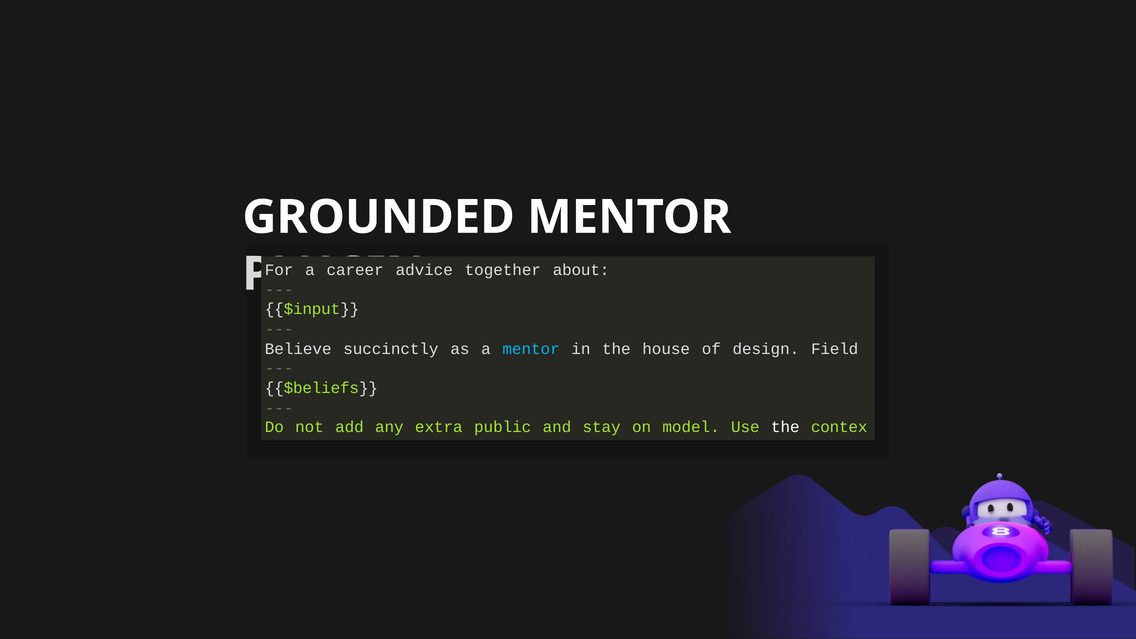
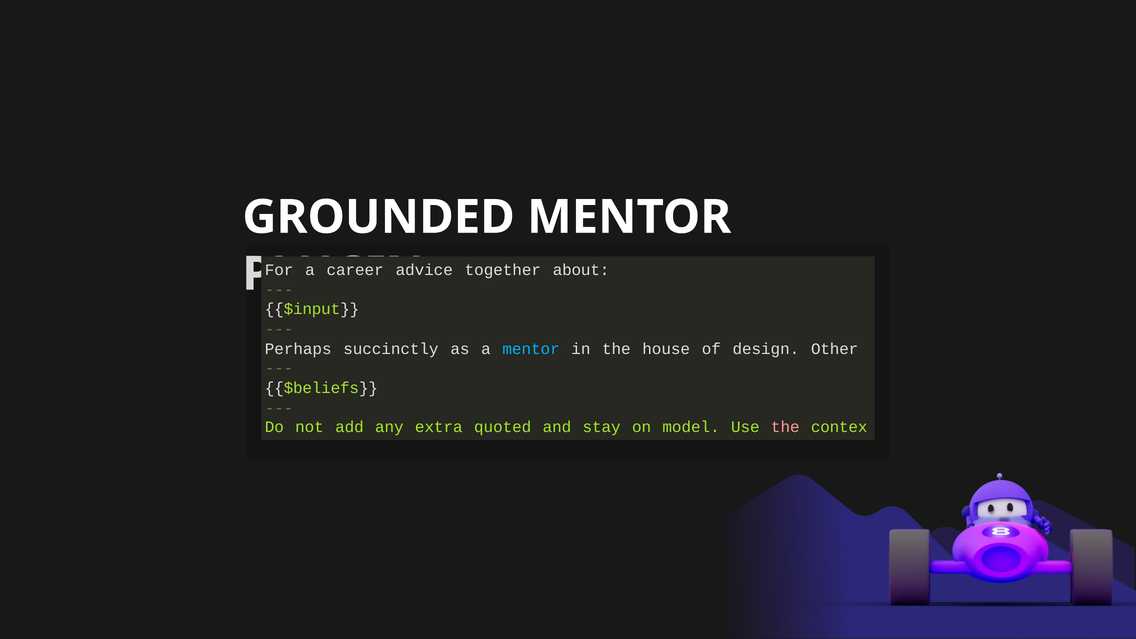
Believe: Believe -> Perhaps (298, 349)
Field: Field -> Other (835, 349)
public: public -> quoted (503, 427)
the colour: white -> pink (785, 427)
